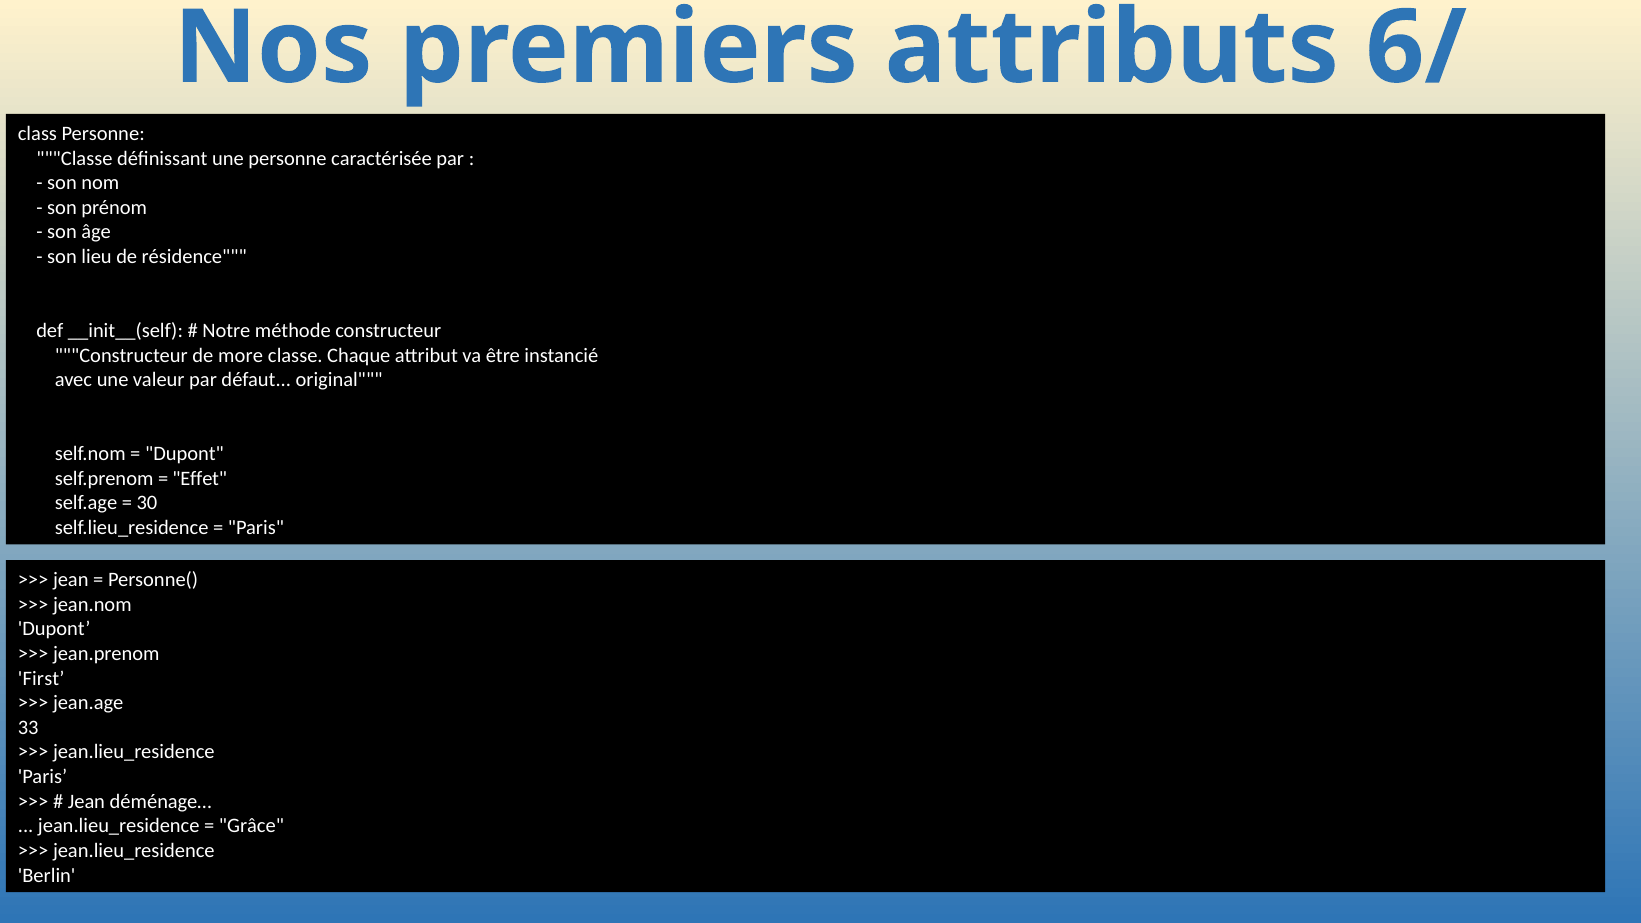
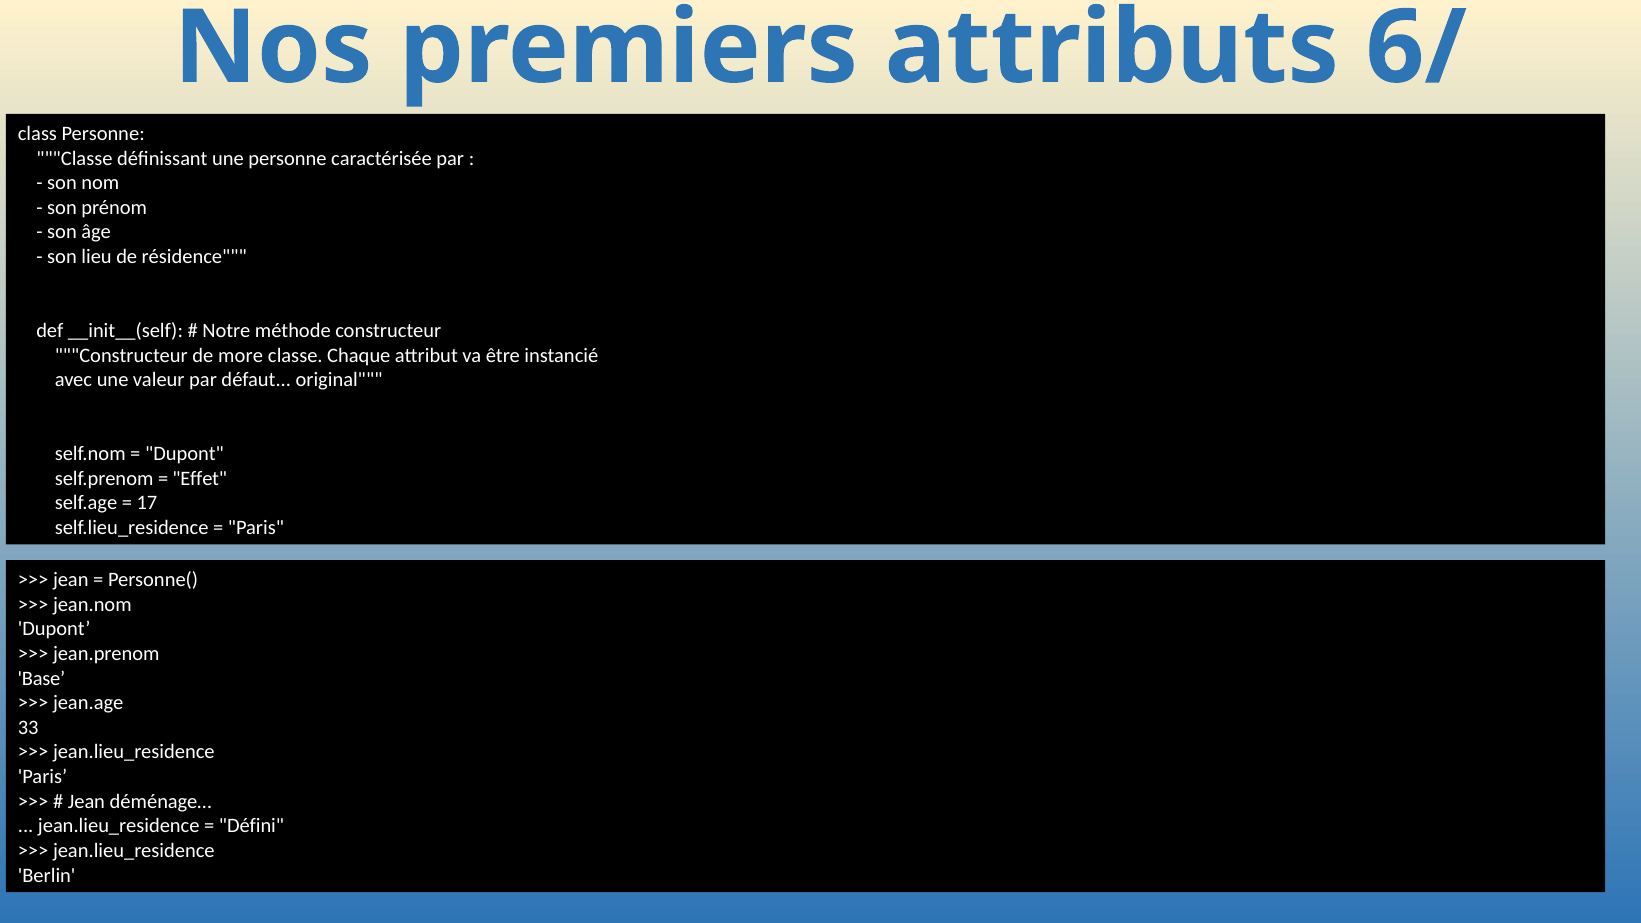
30: 30 -> 17 (147, 503)
First: First -> Base (41, 678)
Grâce: Grâce -> Défini (251, 826)
